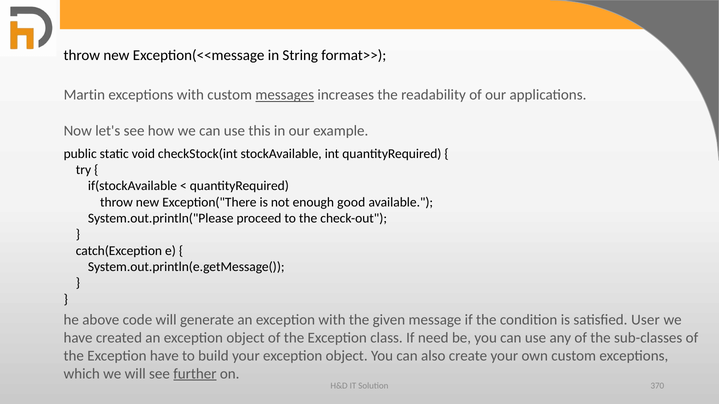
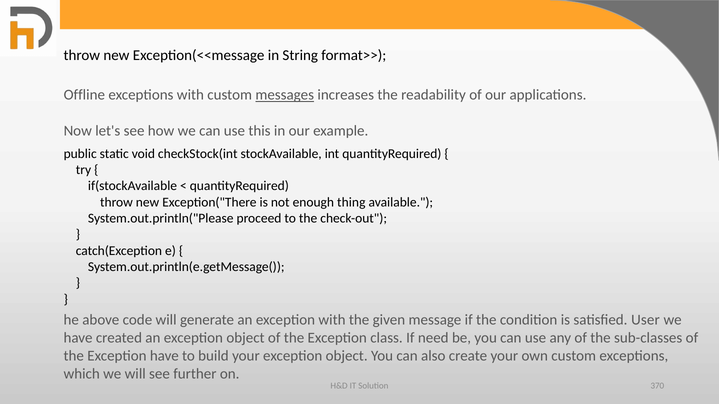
Martin: Martin -> Offline (84, 95)
good: good -> thing (351, 202)
further underline: present -> none (195, 374)
